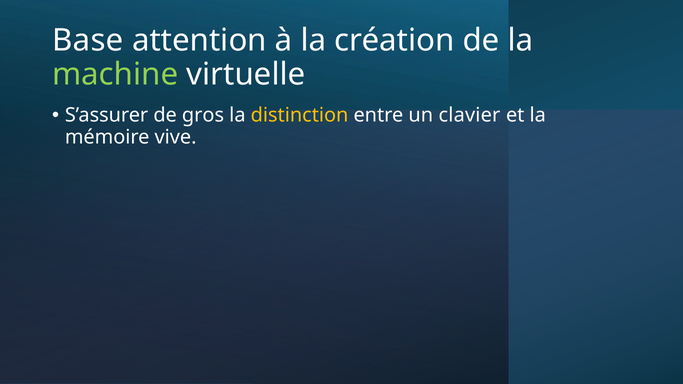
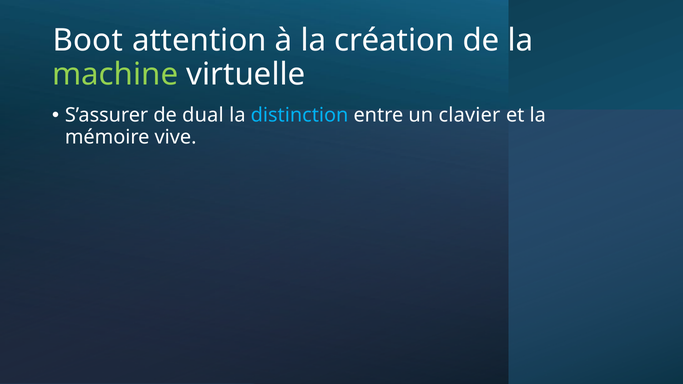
Base: Base -> Boot (88, 40)
gros: gros -> dual (203, 115)
distinction colour: yellow -> light blue (300, 115)
